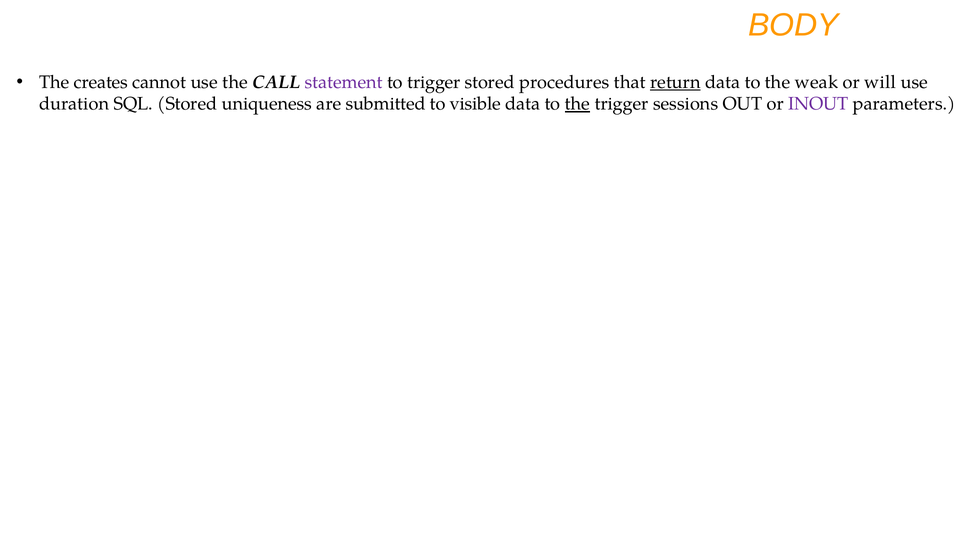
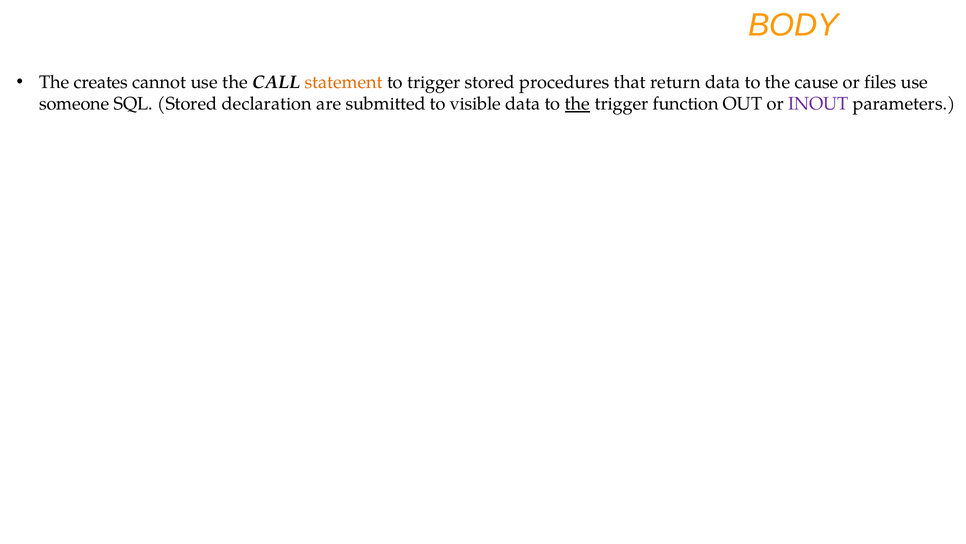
statement colour: purple -> orange (344, 82)
return underline: present -> none (675, 82)
weak: weak -> cause (817, 82)
will: will -> files (880, 82)
duration: duration -> someone (74, 104)
uniqueness: uniqueness -> declaration (267, 104)
sessions: sessions -> function (686, 104)
